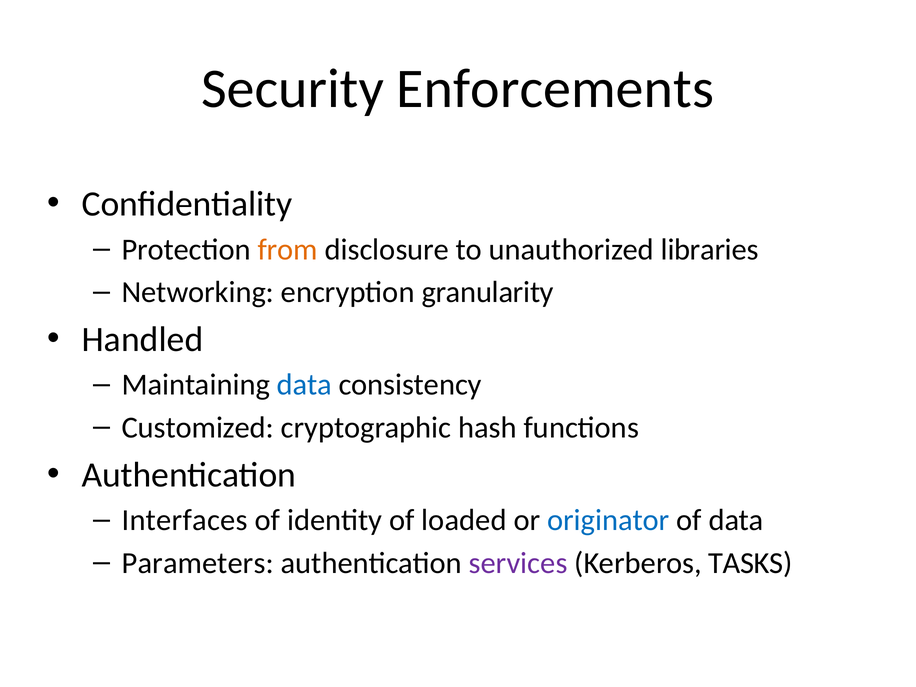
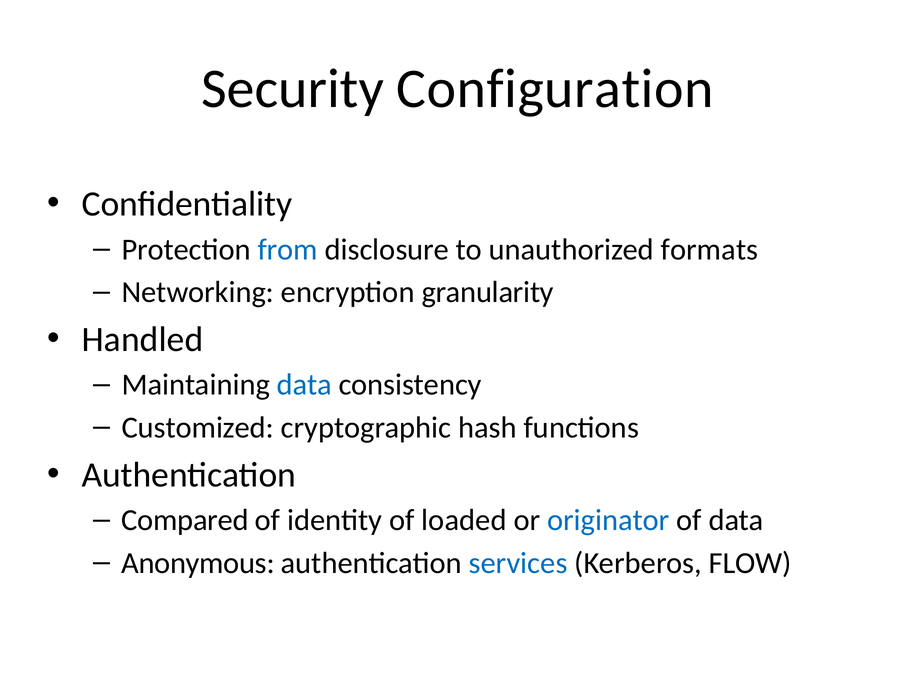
Enforcements: Enforcements -> Configuration (555, 89)
from colour: orange -> blue (288, 249)
libraries: libraries -> formats (709, 249)
Interfaces: Interfaces -> Compared (185, 520)
Parameters: Parameters -> Anonymous (198, 563)
services colour: purple -> blue (518, 563)
TASKS: TASKS -> FLOW (750, 563)
